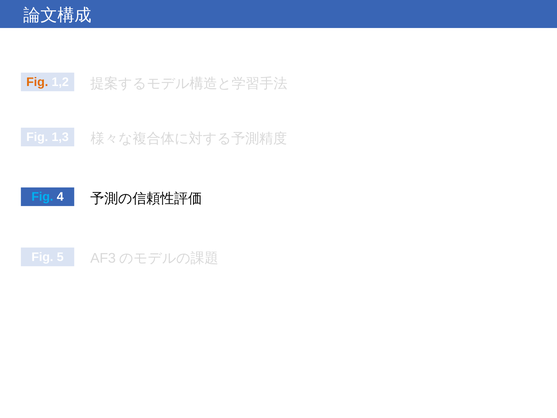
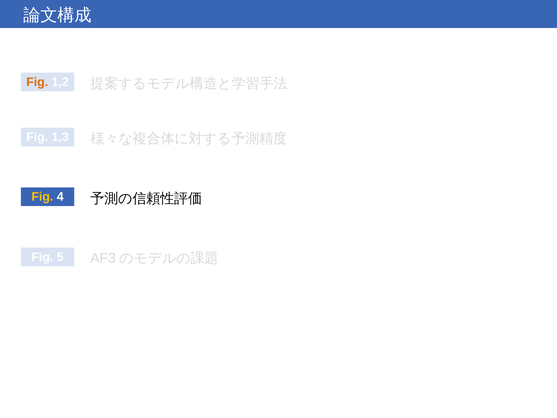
Fig colour: light blue -> yellow (42, 197)
